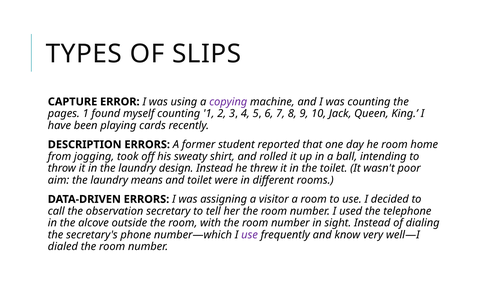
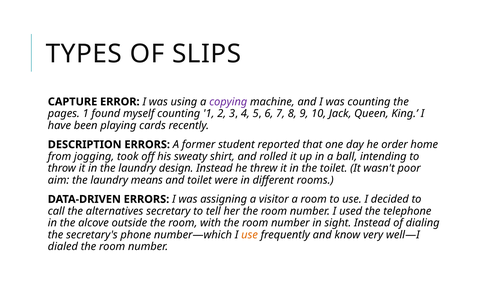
he room: room -> order (395, 145)
observation: observation -> alternatives (115, 211)
use colour: purple -> orange (250, 235)
